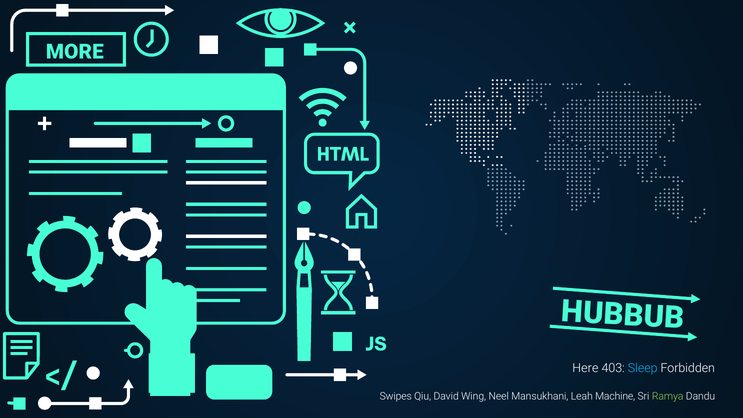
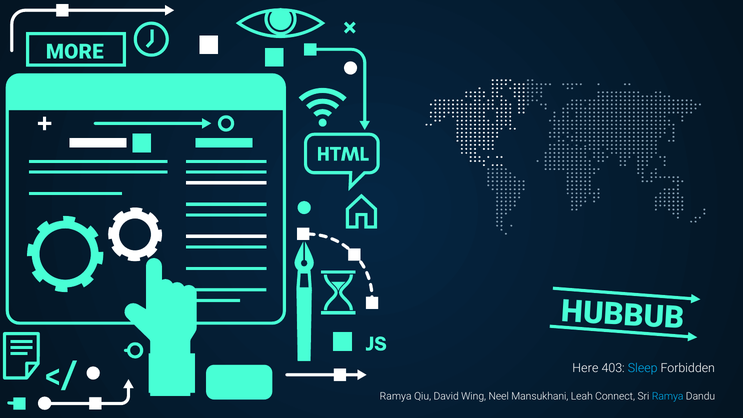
Swipes: Swipes -> Ramya (396, 396)
Machine: Machine -> Connect (615, 396)
Ramya colour: light green -> light blue (668, 396)
